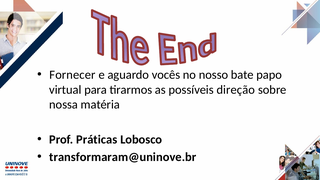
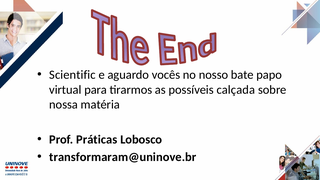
Fornecer: Fornecer -> Scientific (72, 75)
direção: direção -> calçada (236, 90)
